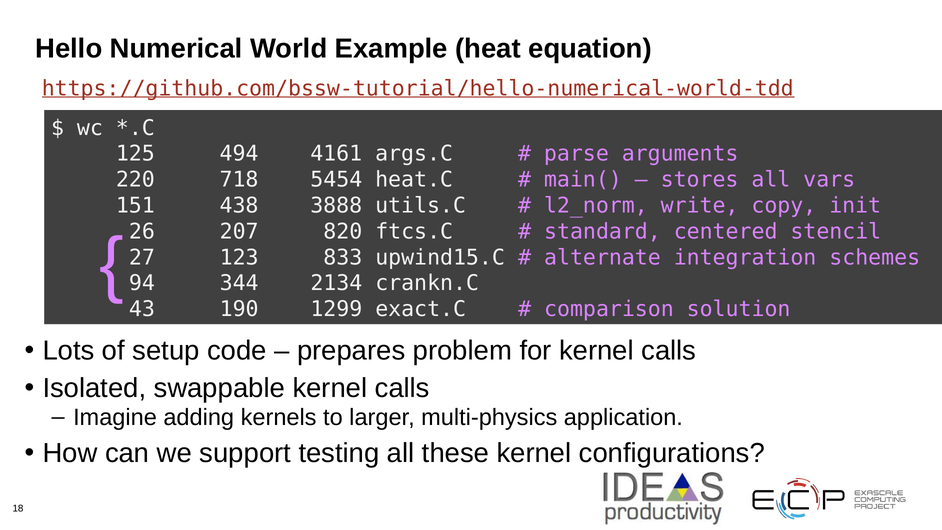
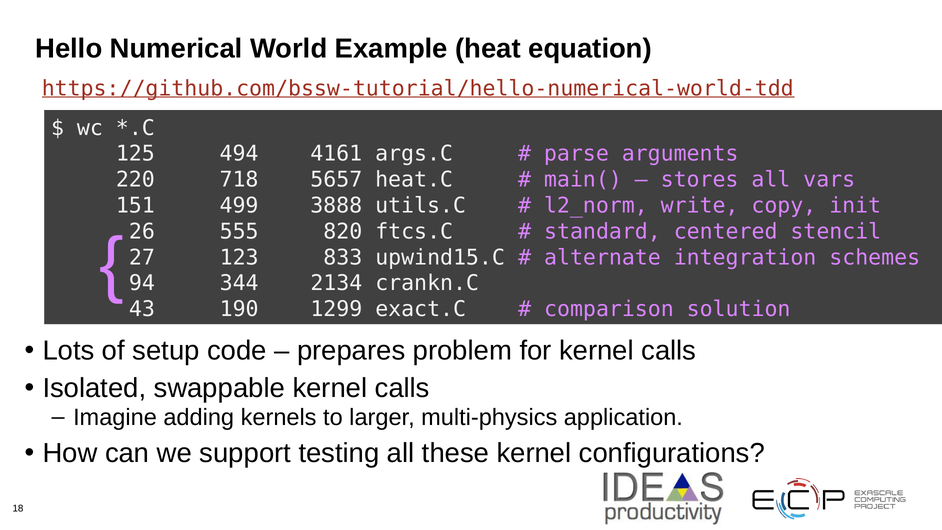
5454: 5454 -> 5657 (336, 180)
438: 438 -> 499 (239, 206)
207: 207 -> 555 (239, 232)
